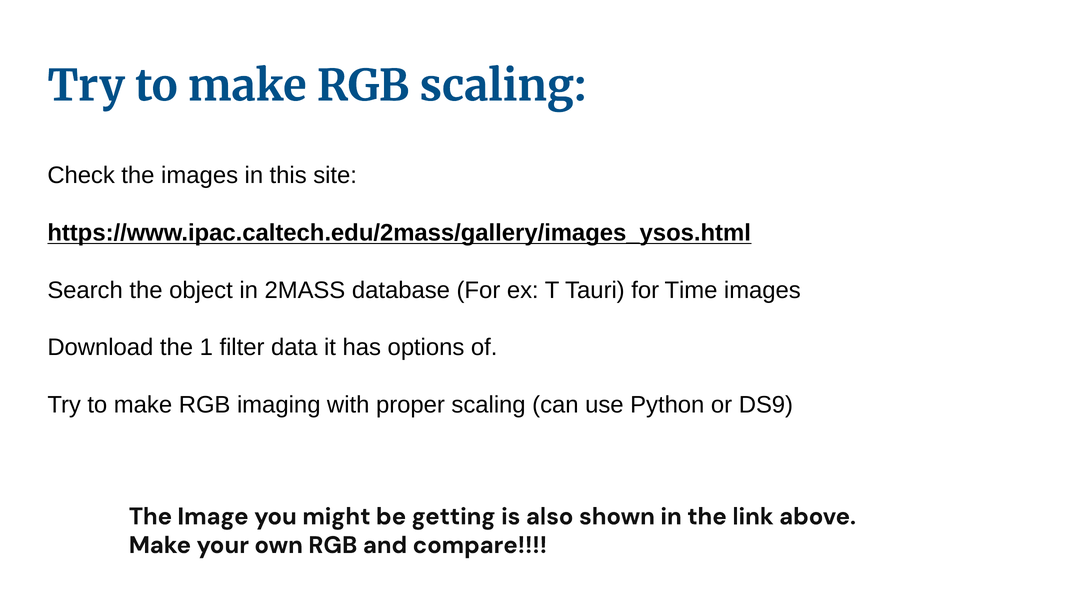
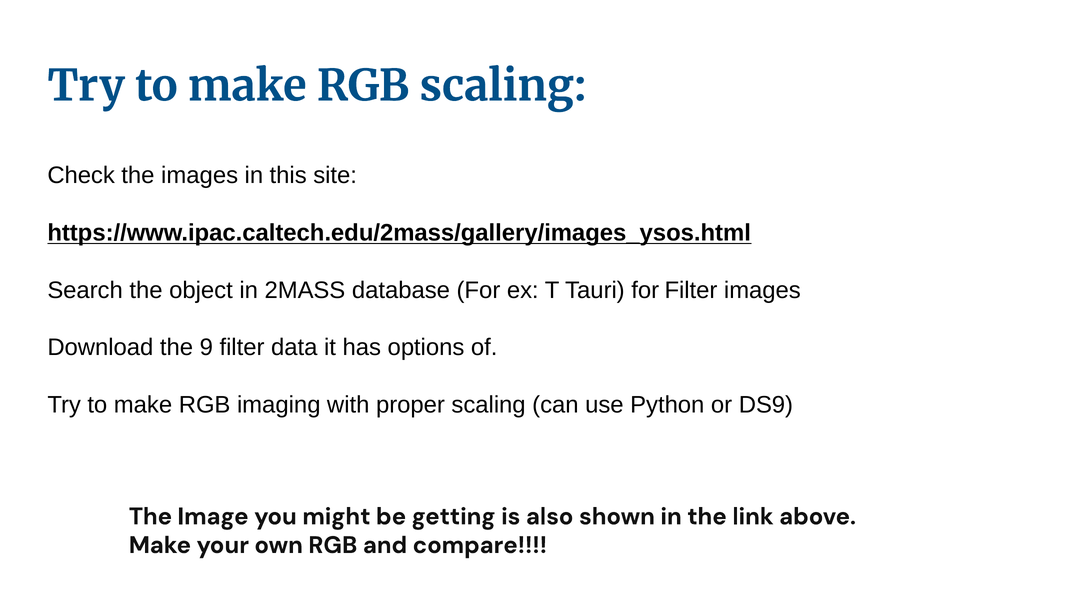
for Time: Time -> Filter (691, 290)
1: 1 -> 9 (206, 348)
